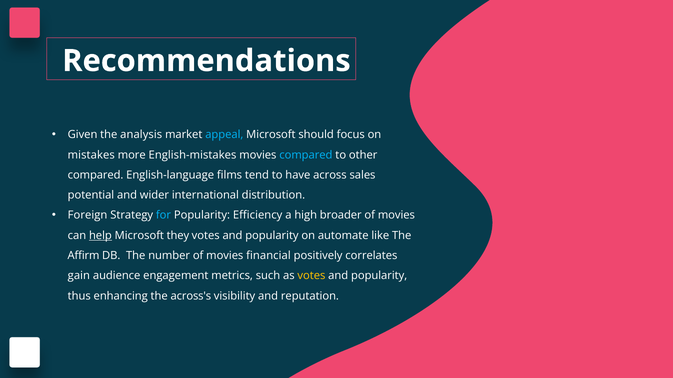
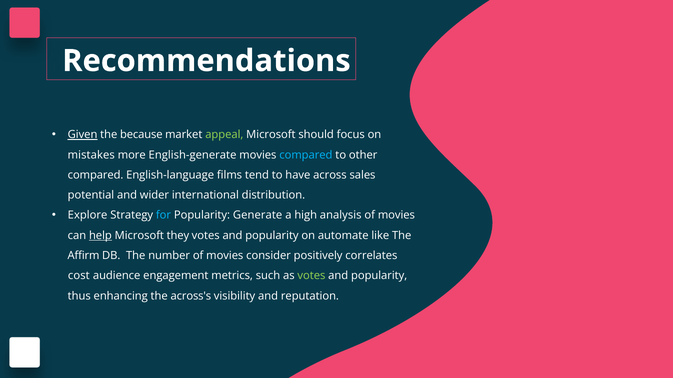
Given underline: none -> present (83, 135)
analysis: analysis -> because (141, 135)
appeal colour: light blue -> light green (224, 135)
English-mistakes: English-mistakes -> English-generate (193, 155)
Foreign: Foreign -> Explore (88, 216)
Efficiency: Efficiency -> Generate (258, 216)
broader: broader -> analysis (341, 216)
financial: financial -> consider (269, 256)
gain: gain -> cost (79, 276)
votes colour: yellow -> light green (311, 276)
